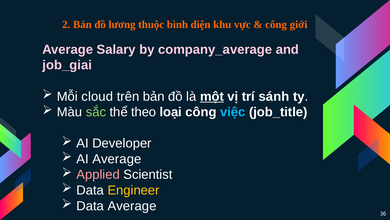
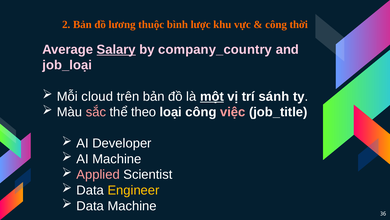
diện: diện -> lược (201, 24)
giới: giới -> thời (299, 24)
Salary underline: none -> present (116, 49)
company_average: company_average -> company_country (215, 49)
job_giai: job_giai -> job_loại (67, 65)
sắc colour: light green -> pink (96, 112)
việc colour: light blue -> pink (233, 112)
AI Average: Average -> Machine (117, 159)
Data Average: Average -> Machine (132, 205)
